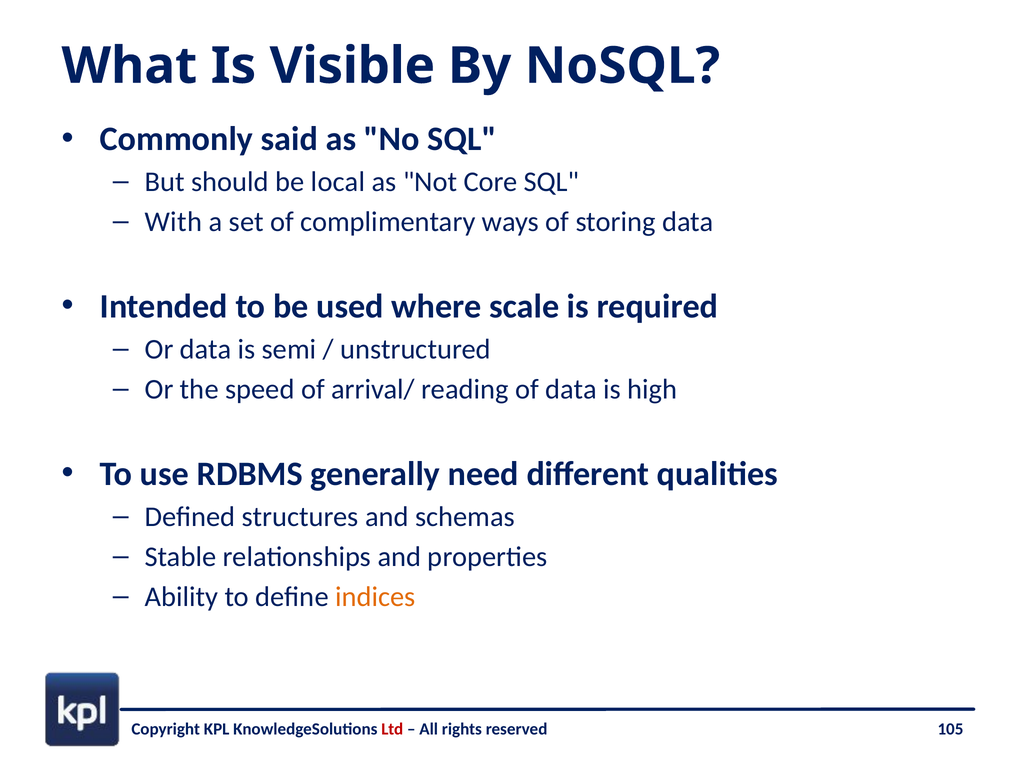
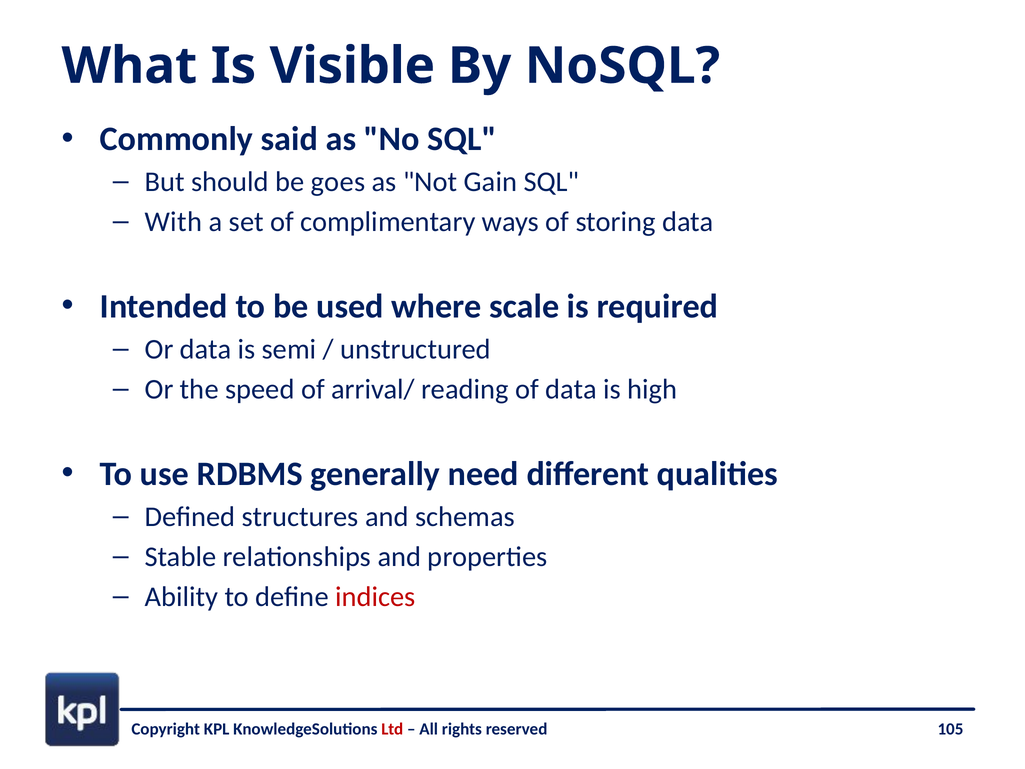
local: local -> goes (338, 182)
Core: Core -> Gain (491, 182)
indices colour: orange -> red (375, 597)
